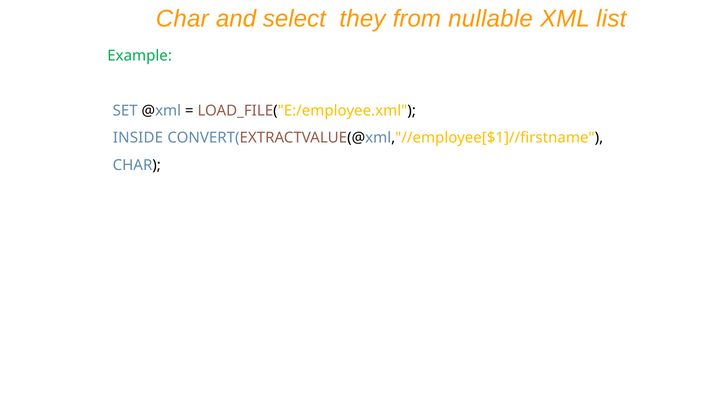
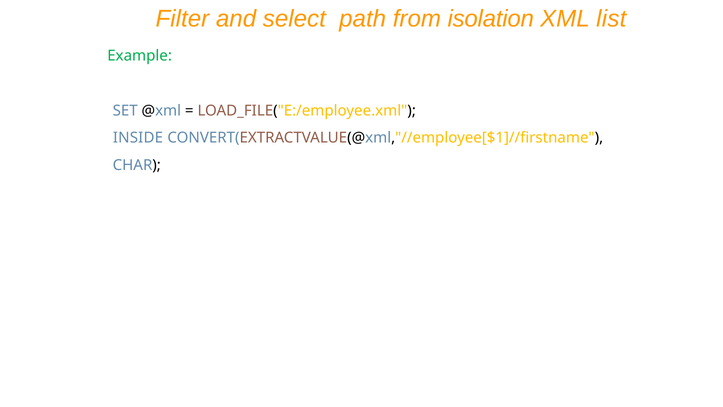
Char: Char -> Filter (182, 19)
they: they -> path (363, 19)
nullable: nullable -> isolation (491, 19)
